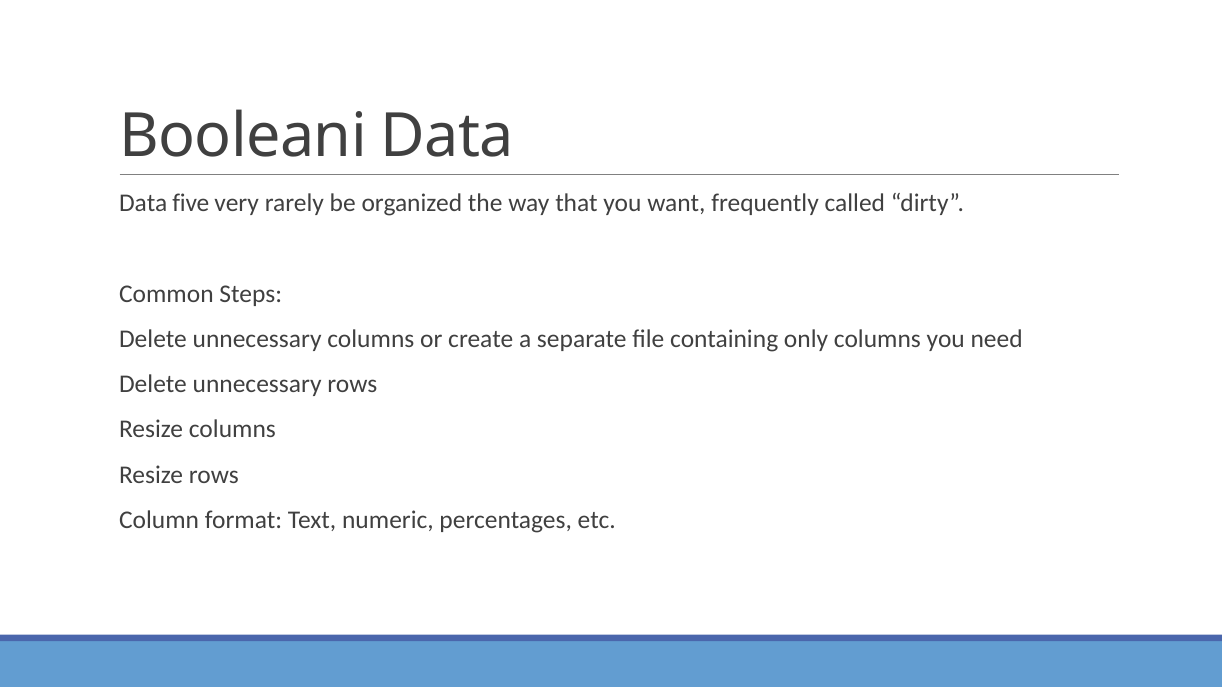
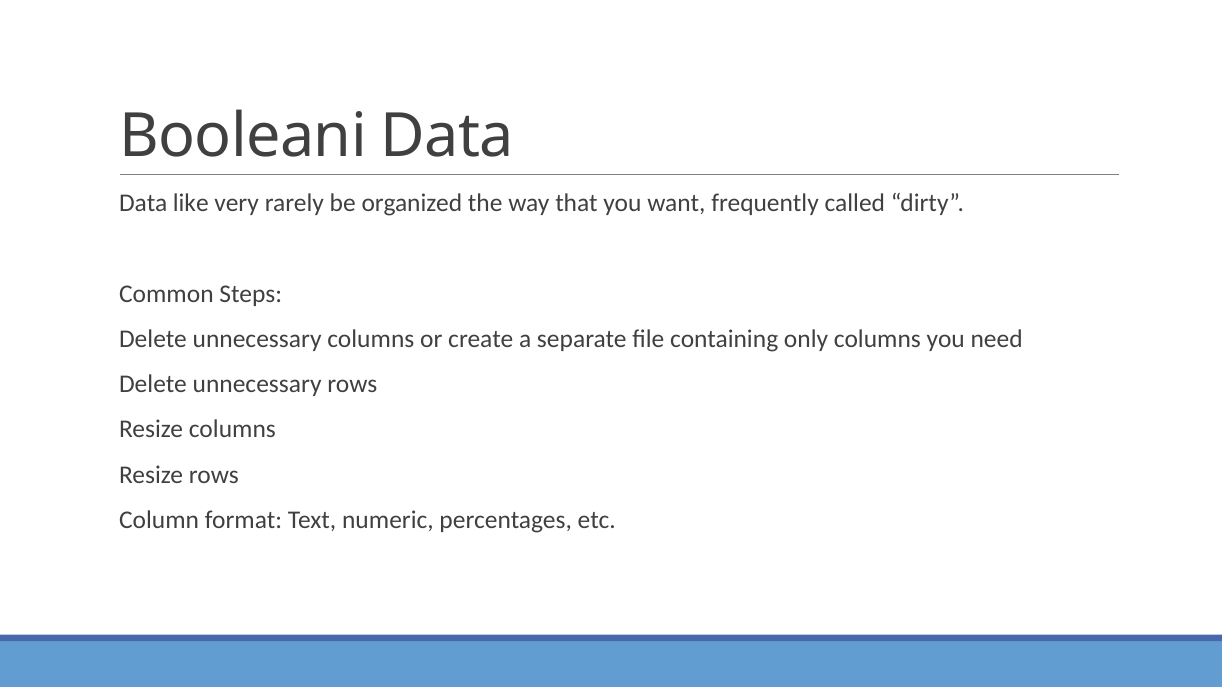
five: five -> like (191, 203)
